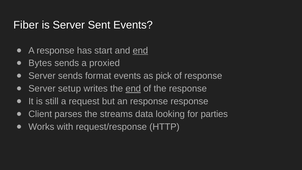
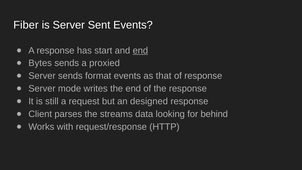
pick: pick -> that (164, 76)
setup: setup -> mode (70, 89)
end underline: present -> none (133, 89)
an response: response -> designed (149, 101)
parties: parties -> behind (214, 114)
